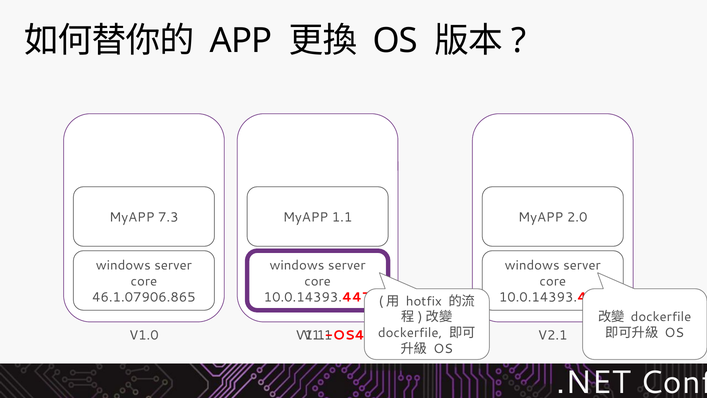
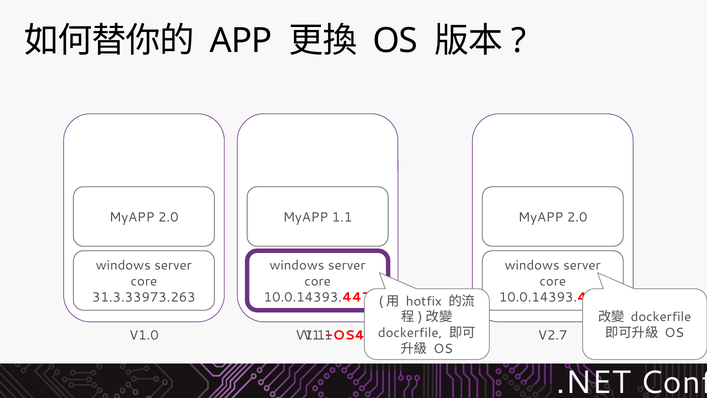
7.3: 7.3 -> 2.0 (168, 217)
46.1.07906.865: 46.1.07906.865 -> 31.3.33973.263 (144, 297)
V2.1: V2.1 -> V2.7 (553, 335)
